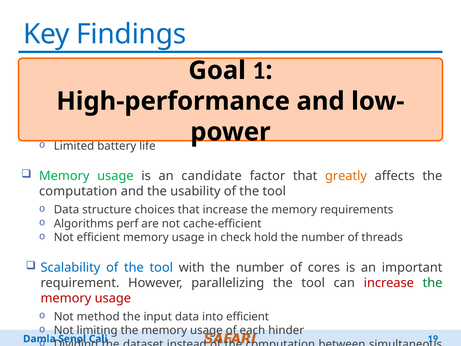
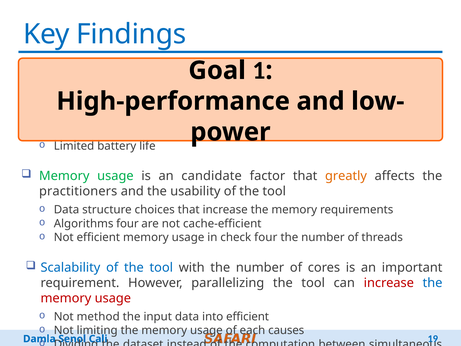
computation: computation -> practitioners (78, 191)
Algorithms perf: perf -> four (127, 223)
check hold: hold -> four (266, 237)
the colour: green -> blue (433, 283)
hinder: hinder -> causes (286, 330)
